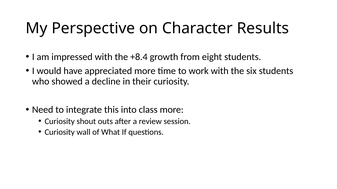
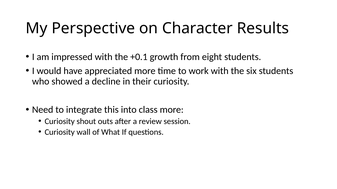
+8.4: +8.4 -> +0.1 (139, 57)
